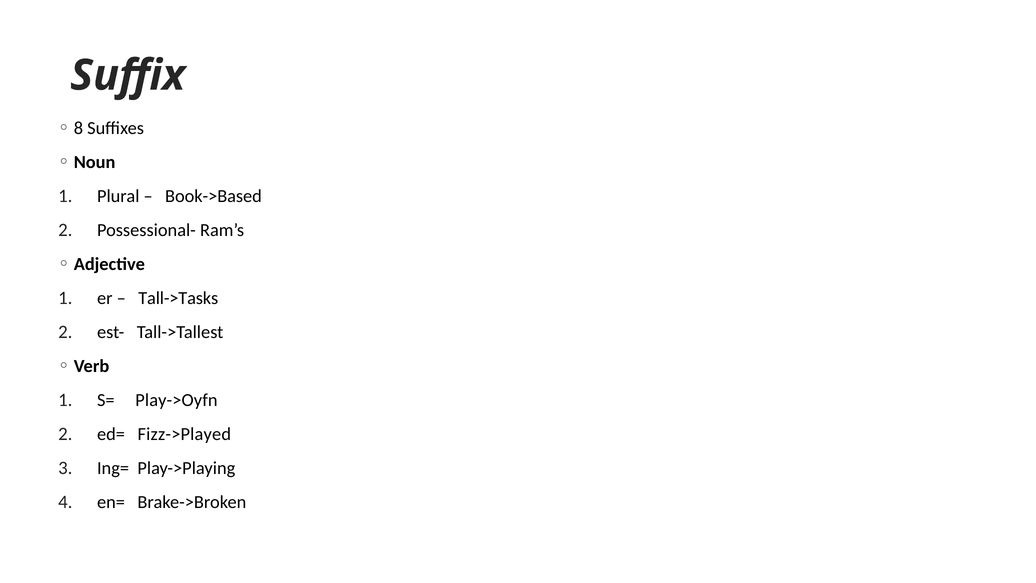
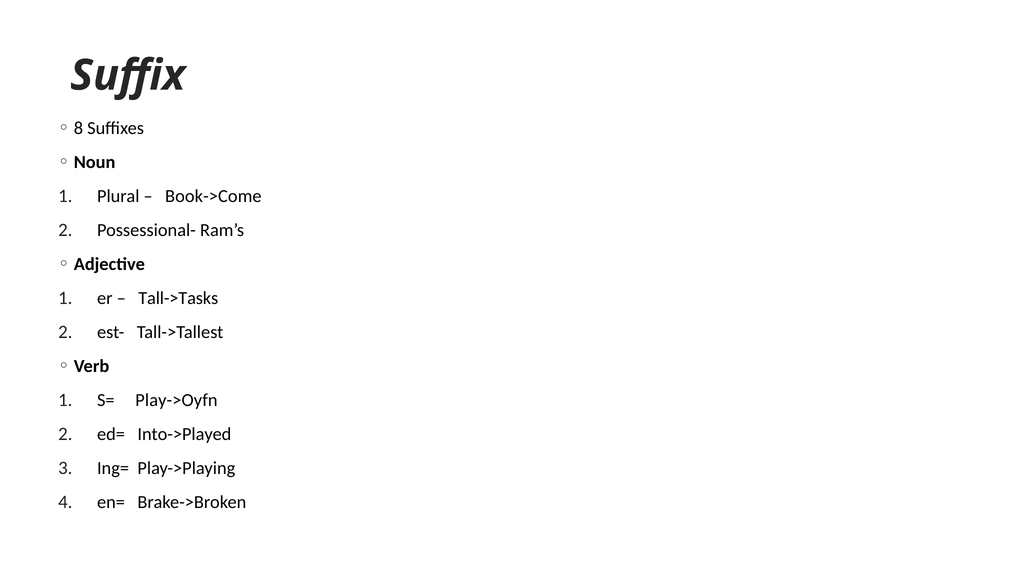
Book->Based: Book->Based -> Book->Come (213, 196)
Fizz->Played: Fizz->Played -> Into->Played (184, 434)
